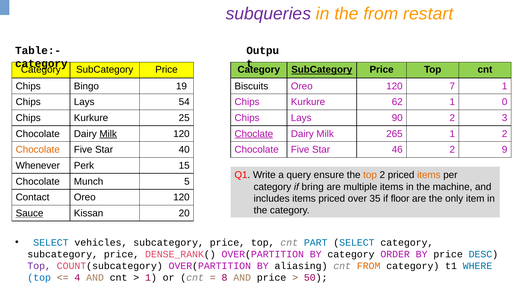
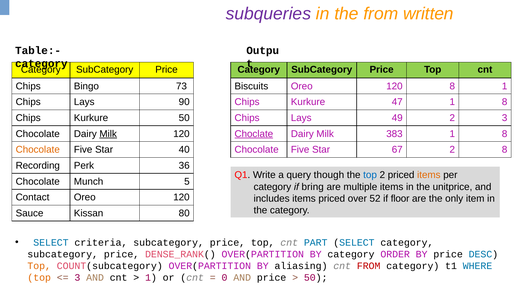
restart: restart -> written (428, 14)
SubCategory underline: present -> none (322, 70)
19: 19 -> 73 (181, 86)
120 7: 7 -> 8 (452, 86)
54: 54 -> 90 (184, 102)
62: 62 -> 47 (397, 102)
0: 0 -> 8 (505, 102)
Kurkure 25: 25 -> 50 (184, 118)
90: 90 -> 49 (397, 118)
265: 265 -> 383 (394, 134)
2: 2 -> 8 (505, 134)
46: 46 -> 67 (397, 150)
2 9: 9 -> 8 (505, 150)
Whenever: Whenever -> Recording (38, 166)
15: 15 -> 36 (184, 166)
ensure: ensure -> though (329, 175)
top colour: orange -> blue (370, 175)
machine: machine -> unitprice (452, 187)
35: 35 -> 52 (375, 199)
Sauce underline: present -> none (30, 213)
20: 20 -> 80 (184, 213)
vehicles: vehicles -> criteria (101, 243)
Top colour: purple -> orange (39, 266)
FROM colour: orange -> red (369, 266)
top colour: blue -> orange (39, 278)
4: 4 -> 3 (77, 278)
8: 8 -> 0 (225, 278)
